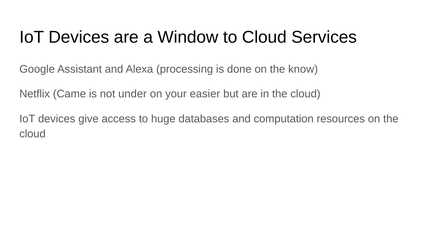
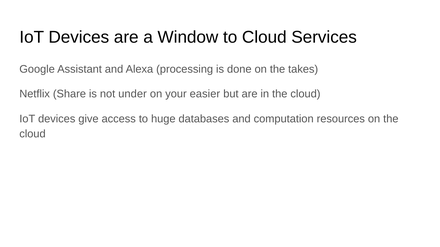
know: know -> takes (303, 69)
Came: Came -> Share (69, 94)
